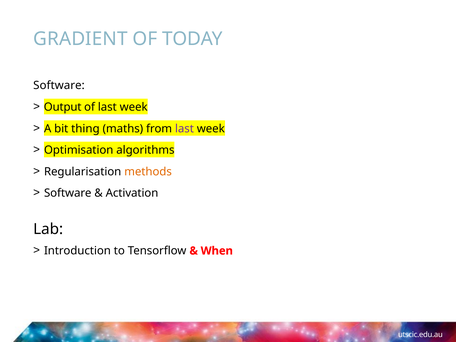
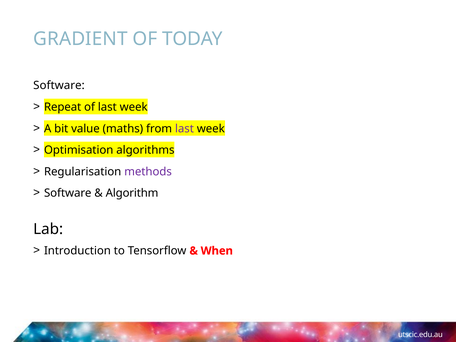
Output: Output -> Repeat (63, 107)
thing: thing -> value (85, 129)
methods colour: orange -> purple (148, 172)
Activation: Activation -> Algorithm (132, 193)
